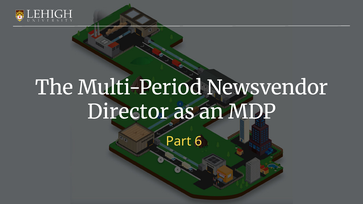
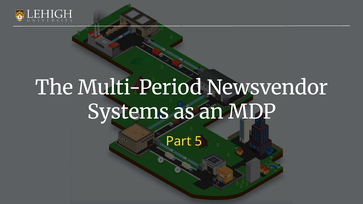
Director: Director -> Systems (128, 112)
6: 6 -> 5 (198, 141)
